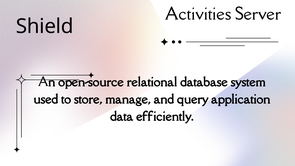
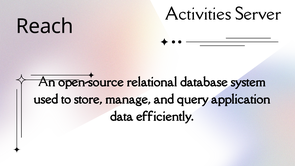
Shield: Shield -> Reach (45, 26)
